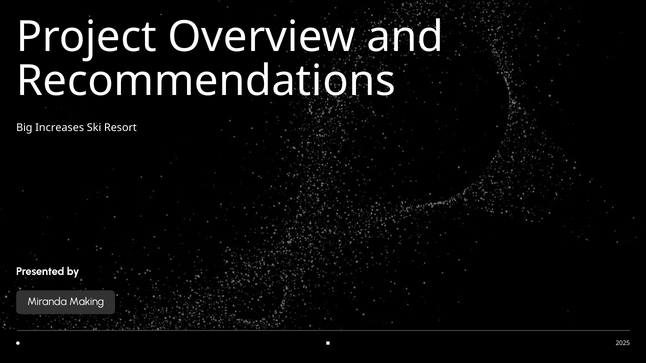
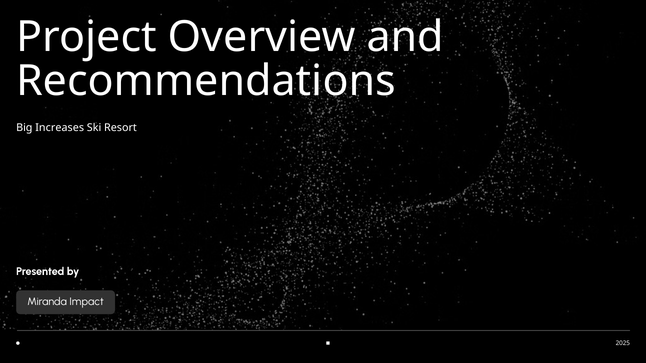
Making: Making -> Impact (87, 302)
